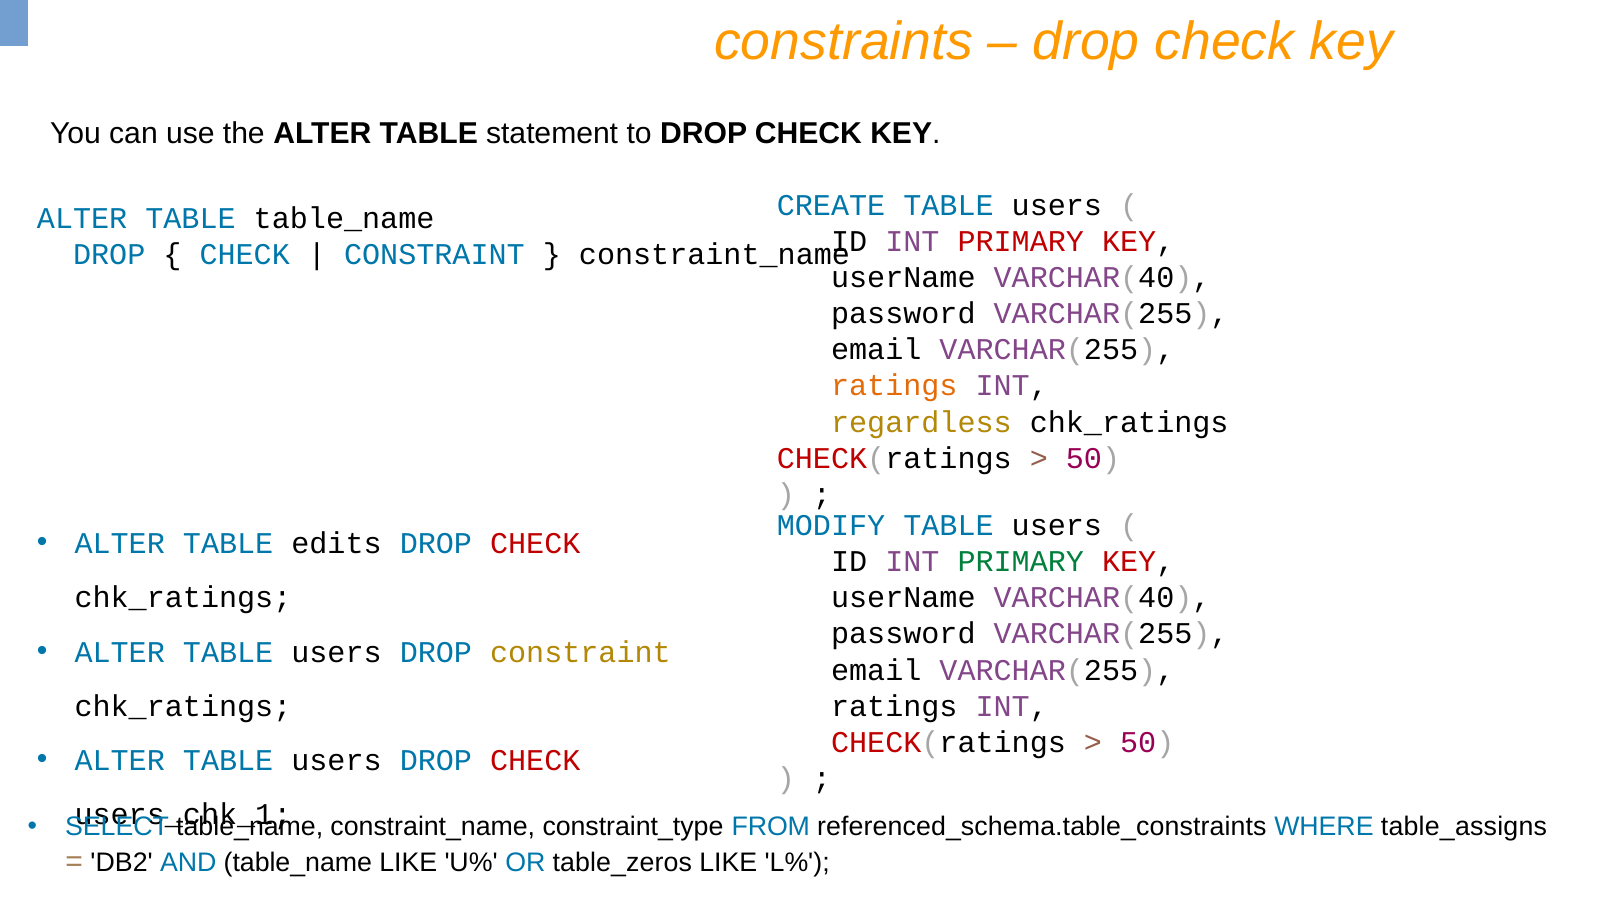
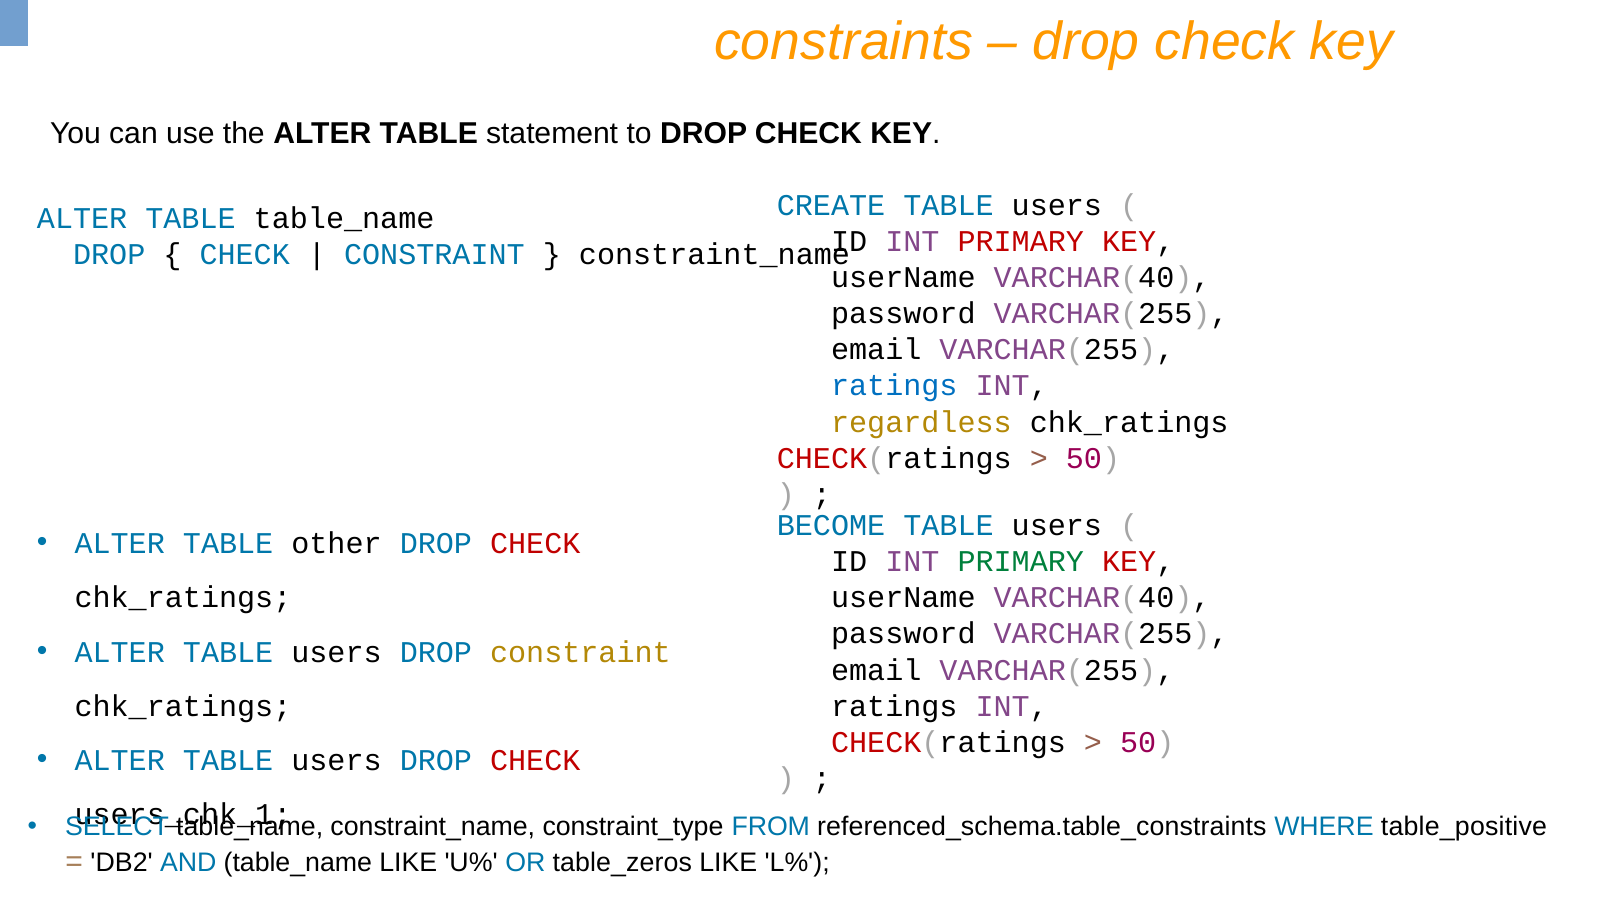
ratings colour: orange -> blue (894, 386)
MODIFY: MODIFY -> BECOME (831, 525)
edits: edits -> other (337, 543)
table_assigns: table_assigns -> table_positive (1464, 826)
